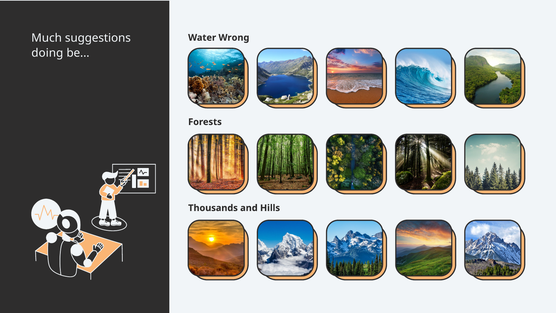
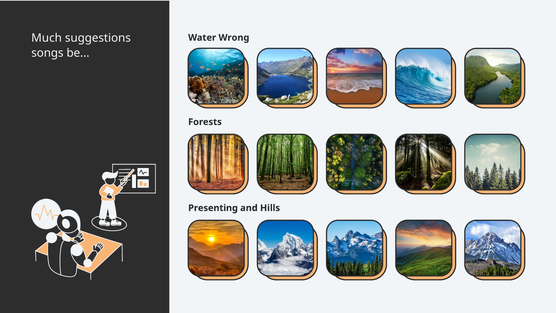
doing: doing -> songs (47, 53)
Thousands: Thousands -> Presenting (213, 208)
